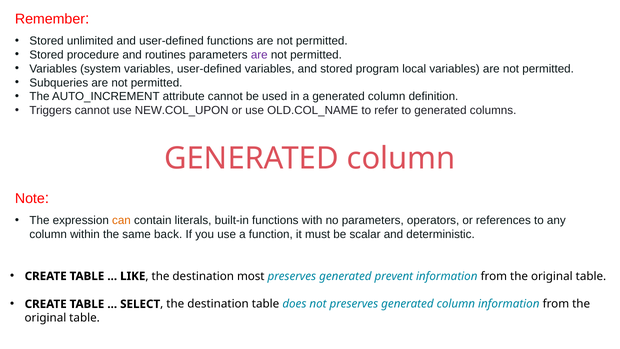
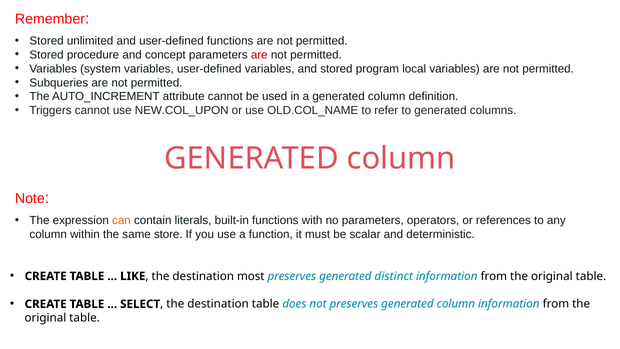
routines: routines -> concept (165, 55)
are colour: purple -> red (259, 55)
back: back -> store (168, 234)
prevent: prevent -> distinct (394, 276)
